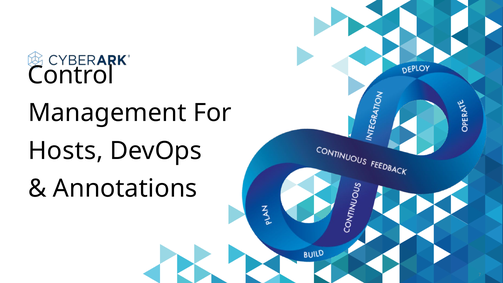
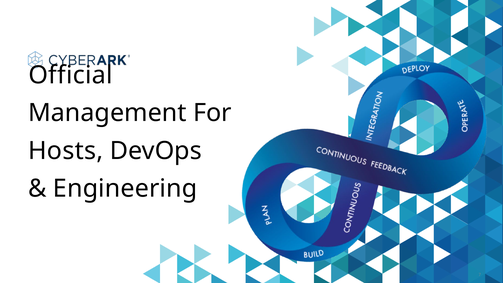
Control: Control -> Official (71, 75)
Annotations: Annotations -> Engineering (125, 188)
